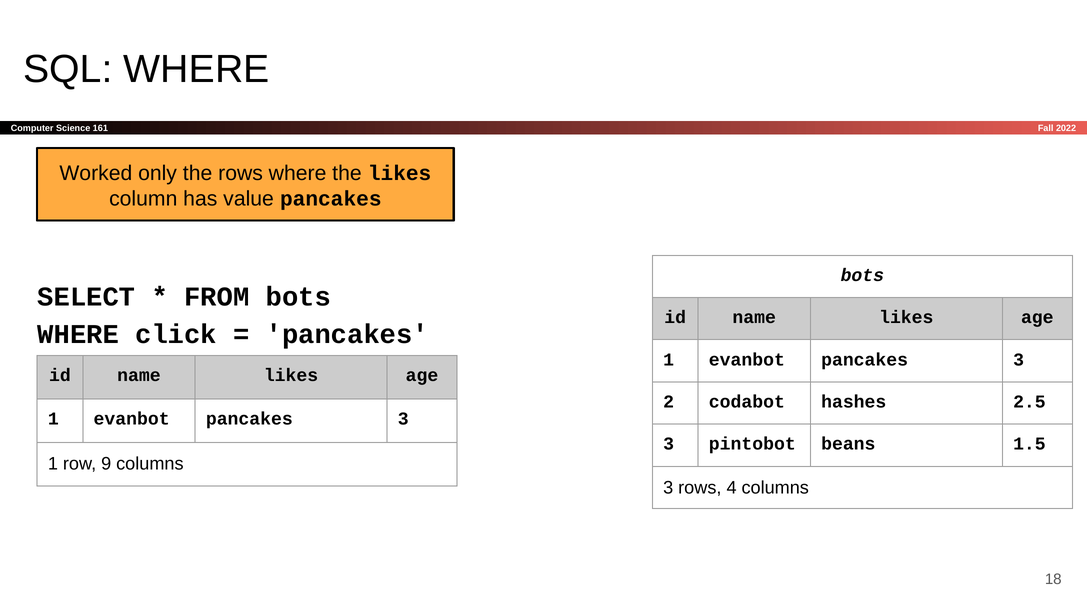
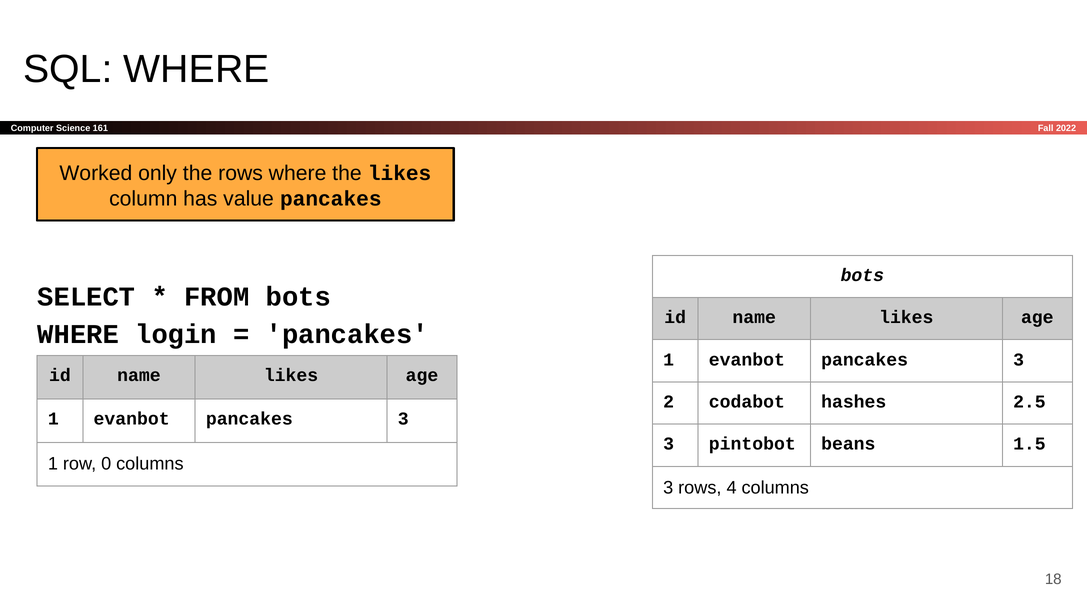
click: click -> login (176, 334)
9: 9 -> 0 (106, 463)
